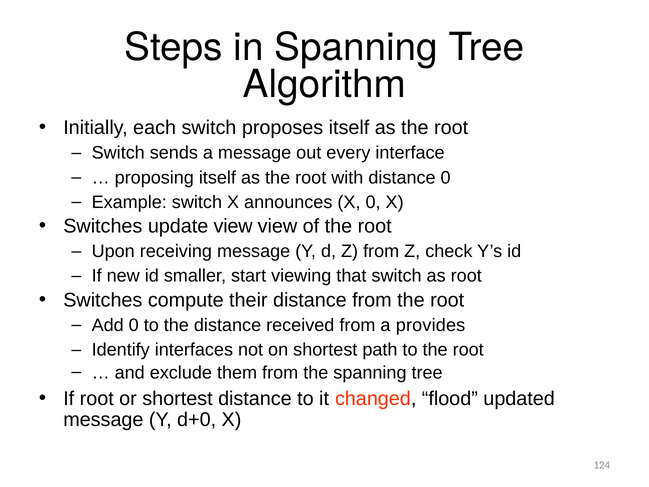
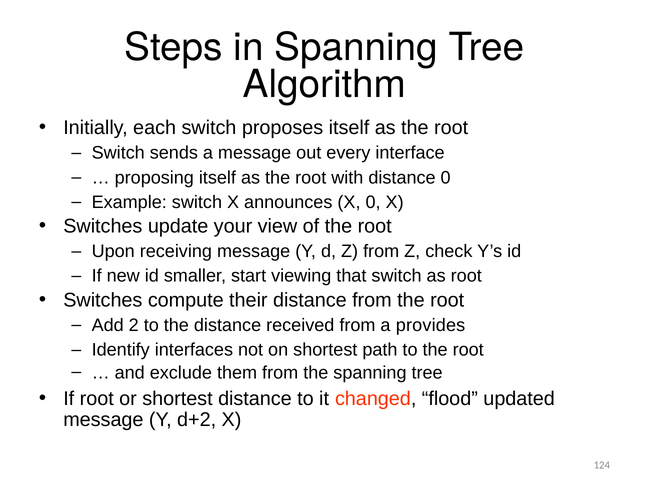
update view: view -> your (233, 226)
Add 0: 0 -> 2 (134, 325)
d+0: d+0 -> d+2 (197, 420)
